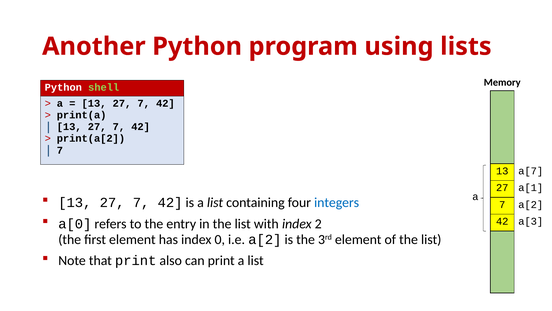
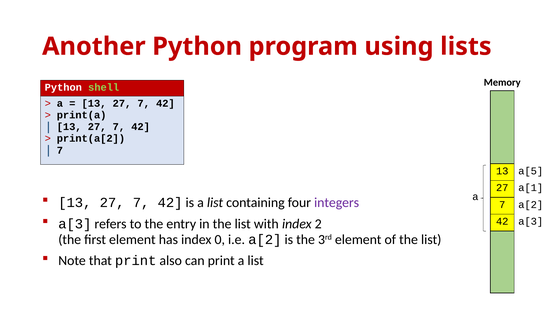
a[7: a[7 -> a[5 (531, 171)
integers colour: blue -> purple (337, 202)
a[0: a[0 -> a[3 (75, 224)
